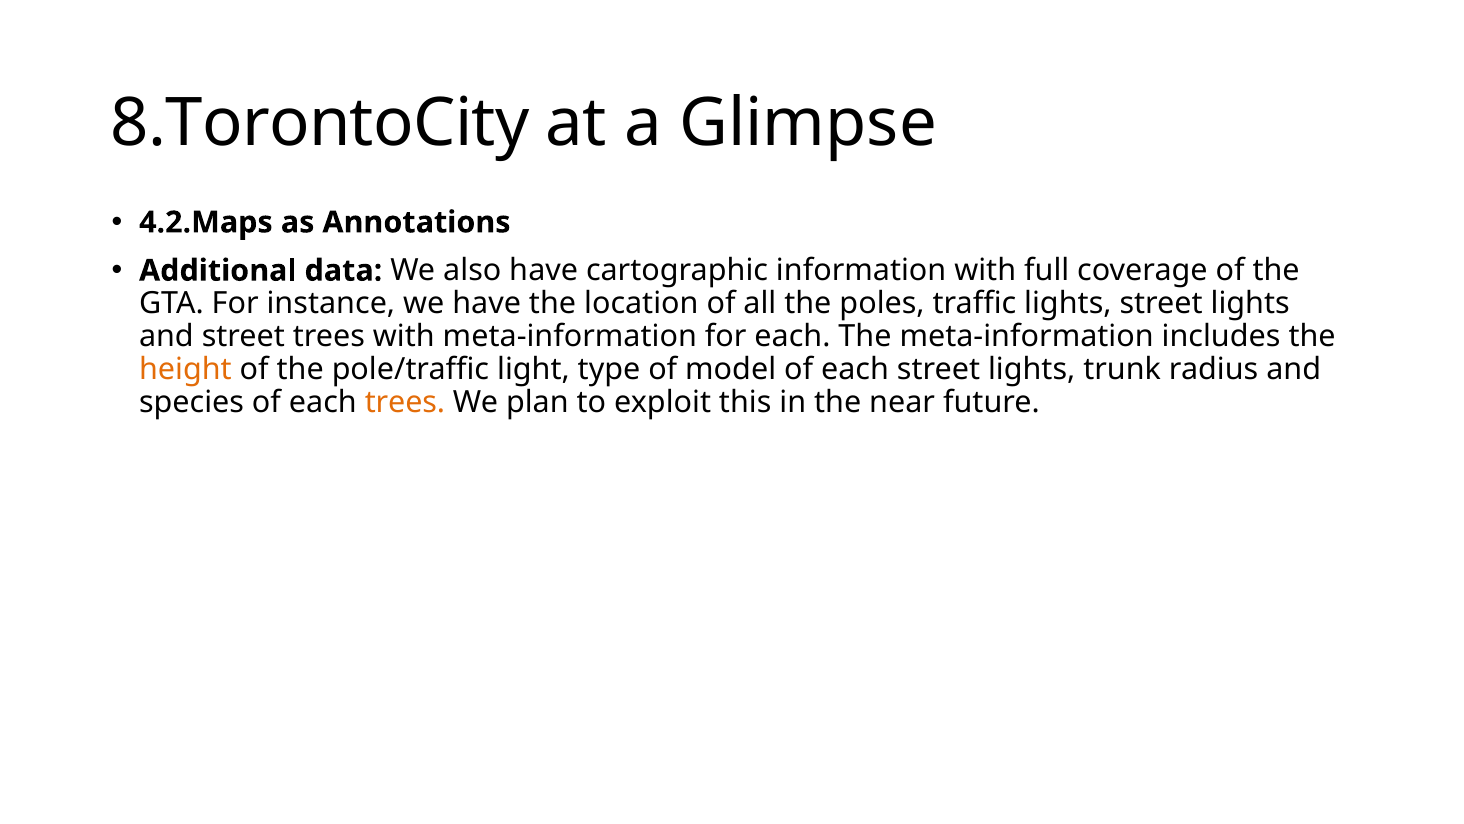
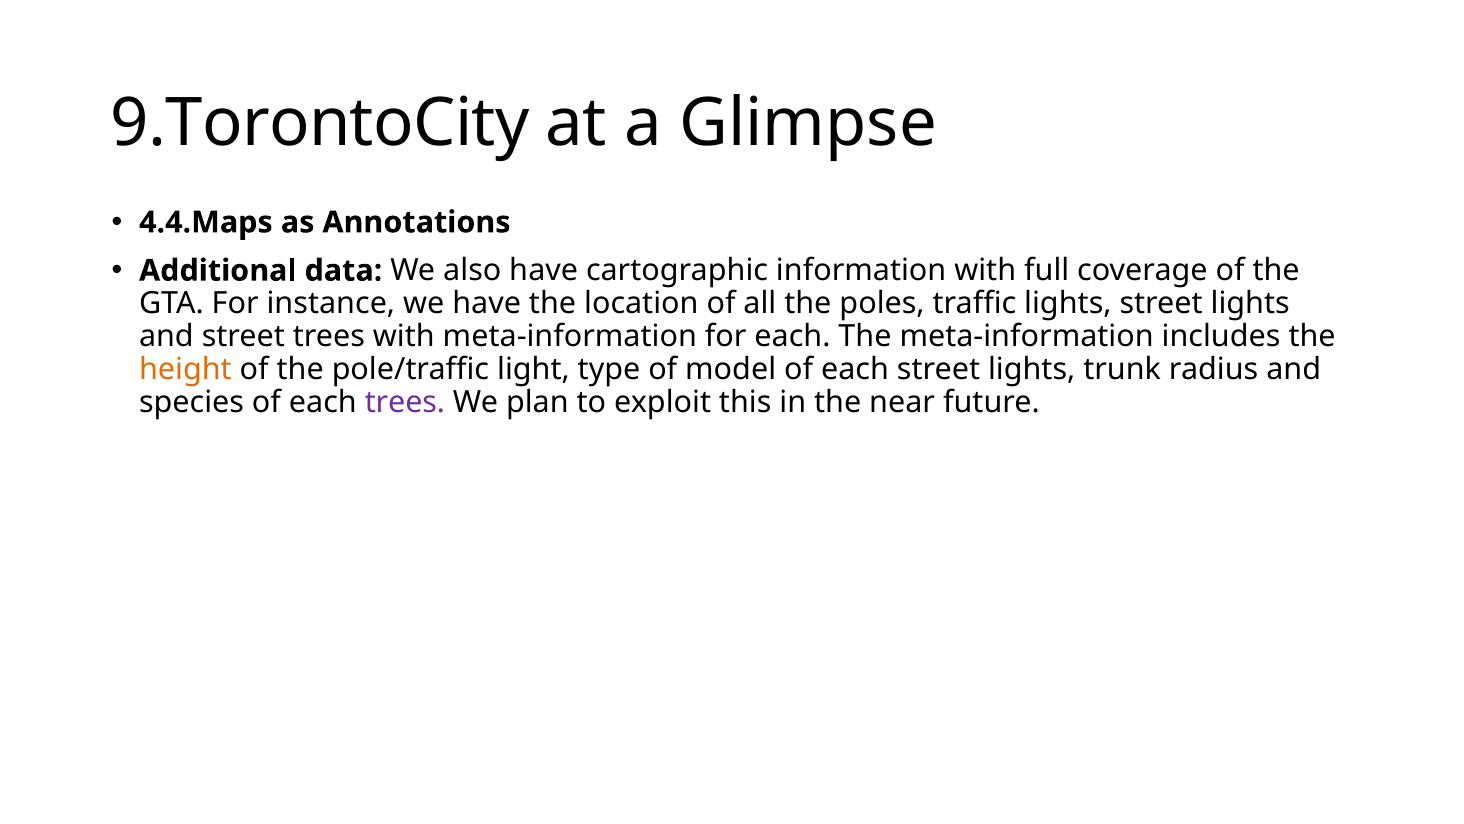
8.TorontoCity: 8.TorontoCity -> 9.TorontoCity (320, 123)
4.2.Maps: 4.2.Maps -> 4.4.Maps (206, 222)
trees colour: orange -> purple (405, 402)
